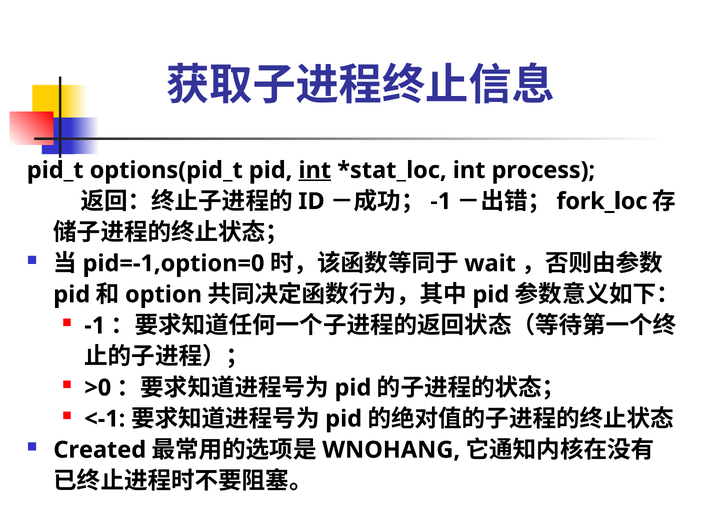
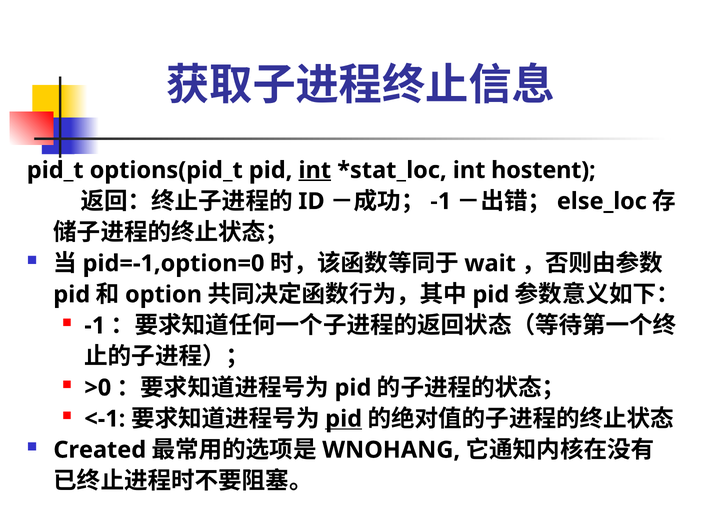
process: process -> hostent (543, 170)
fork_loc: fork_loc -> else_loc (602, 201)
pid underline: none -> present (344, 419)
